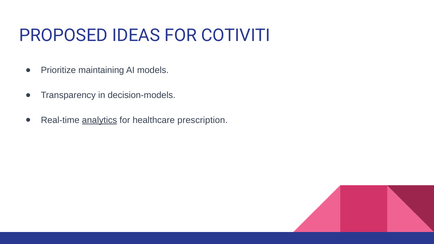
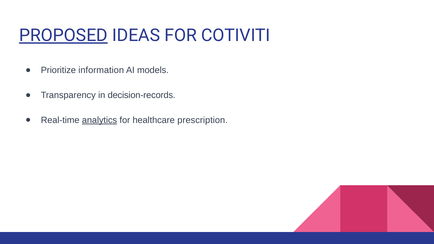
PROPOSED underline: none -> present (63, 36)
maintaining: maintaining -> information (101, 70)
decision-models: decision-models -> decision-records (142, 95)
